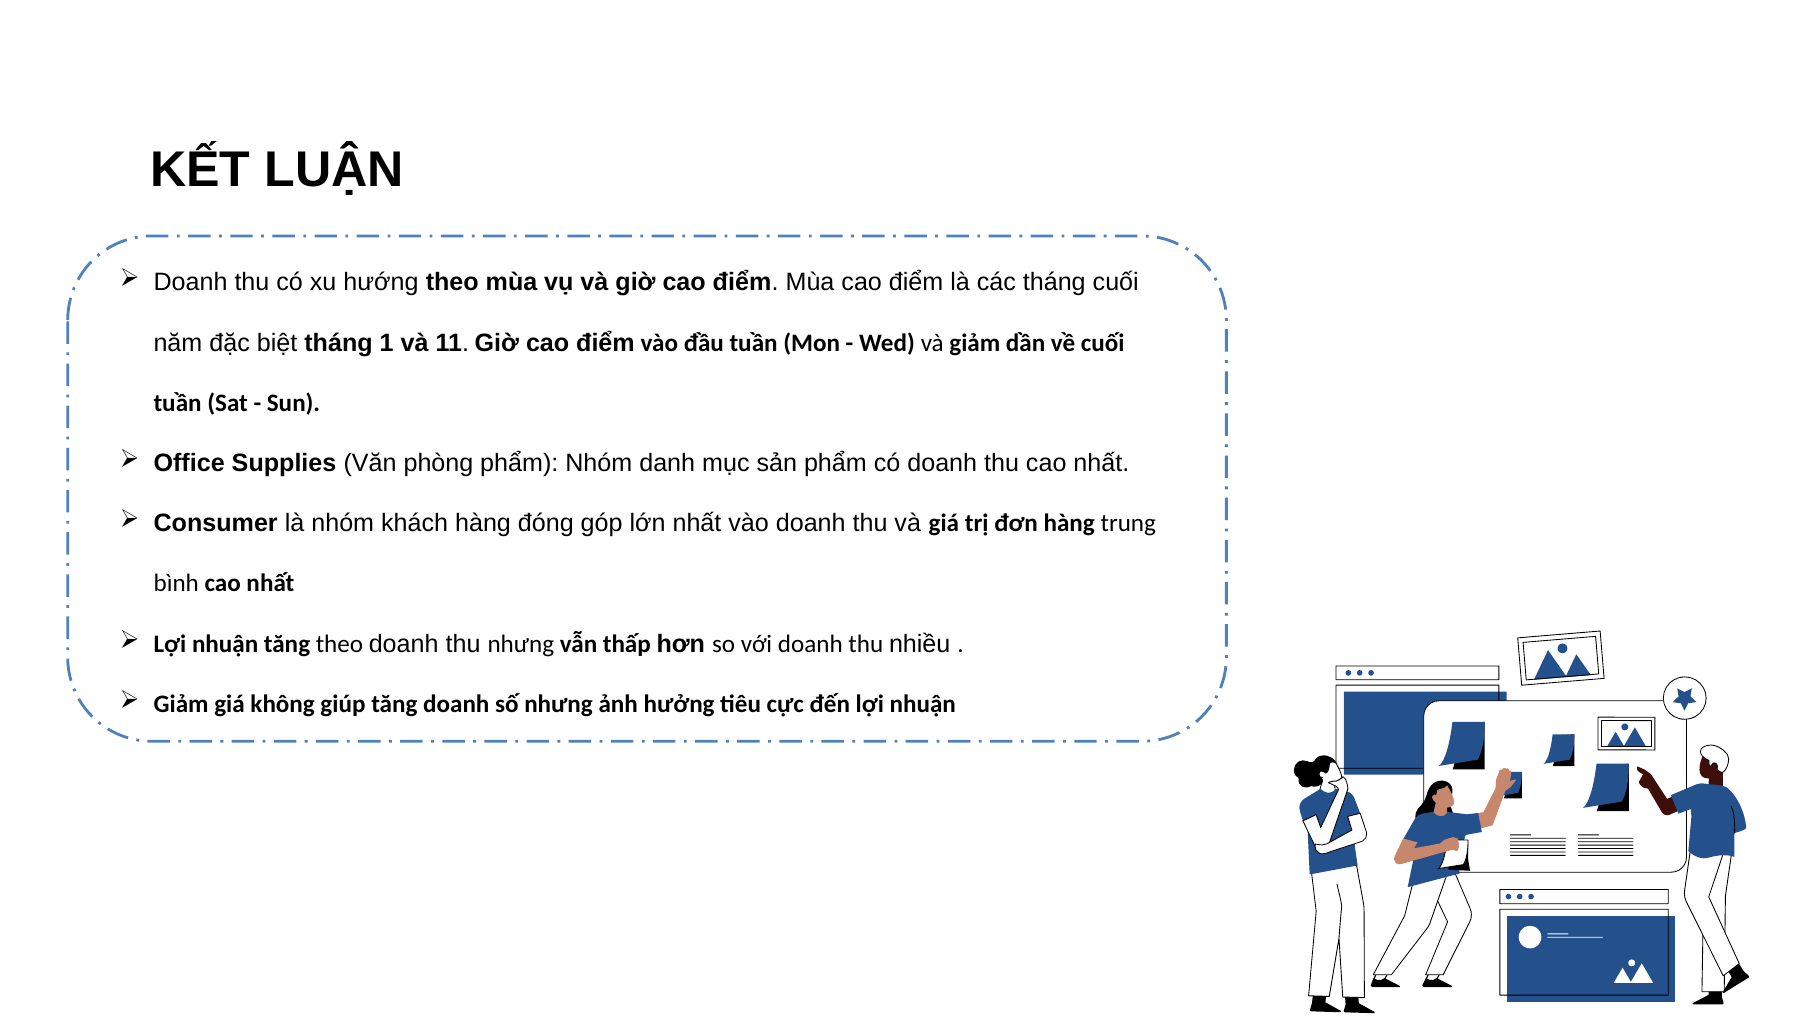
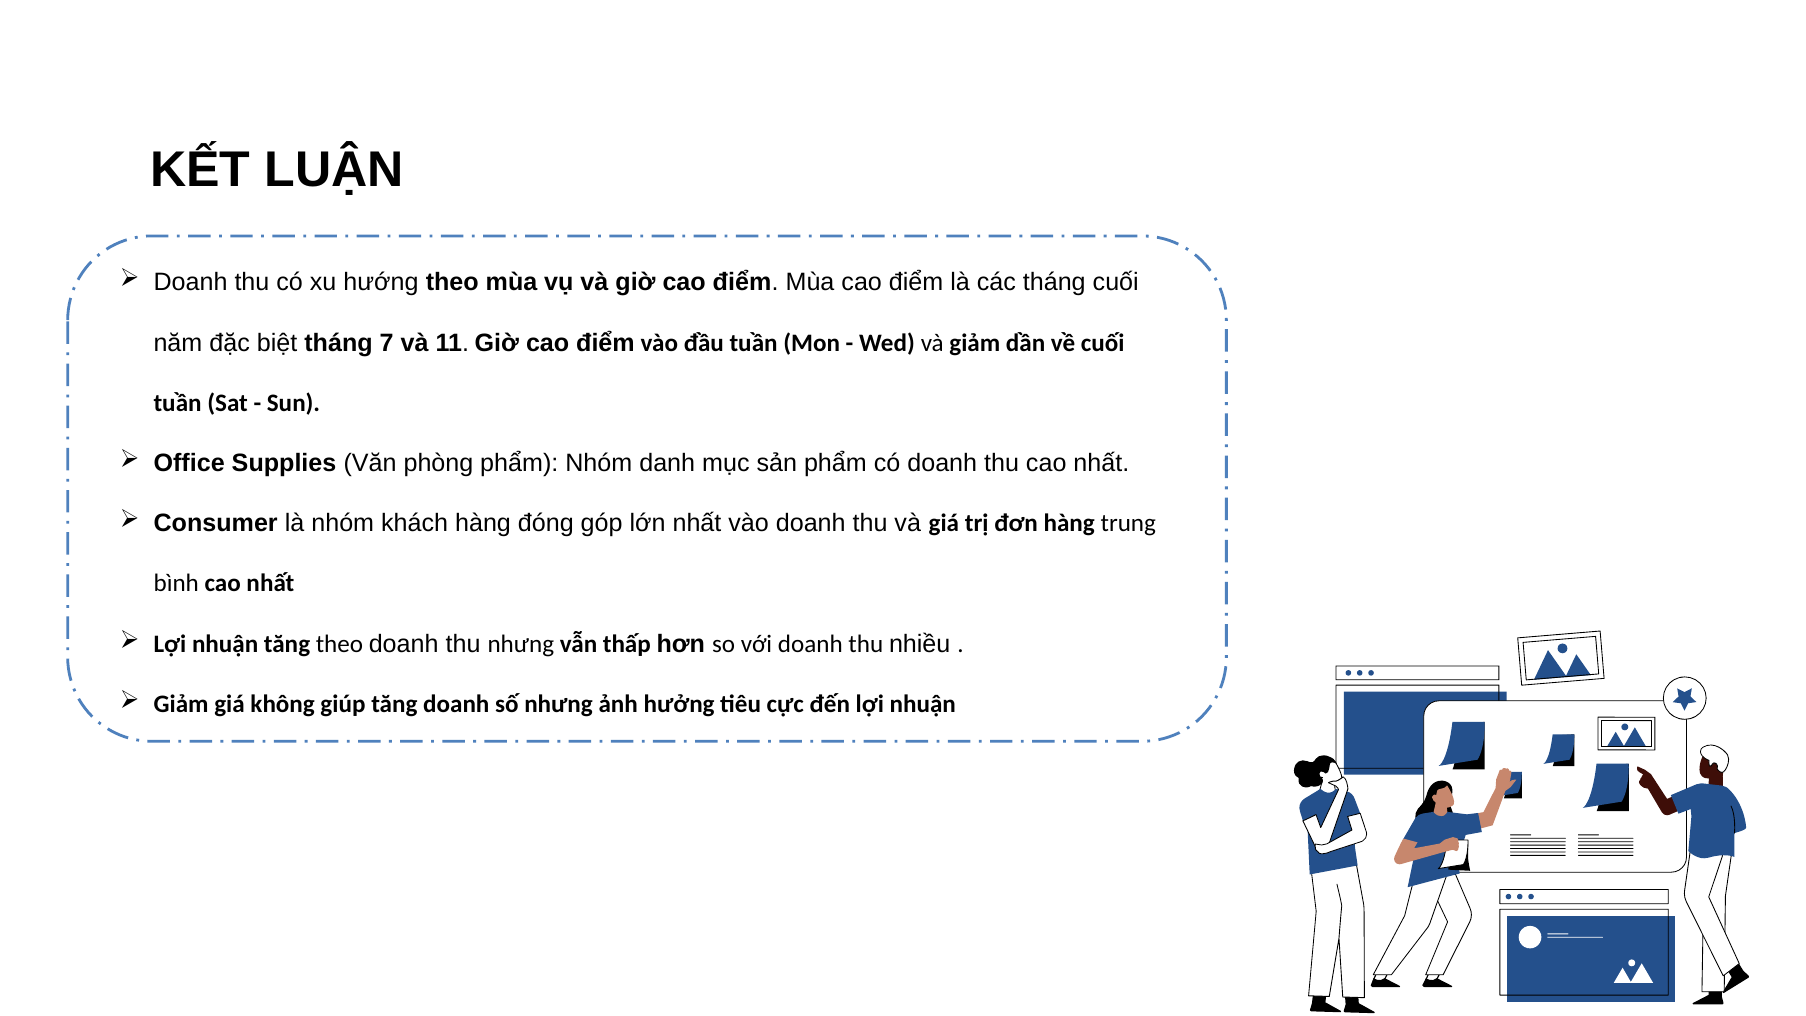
1: 1 -> 7 (387, 343)
